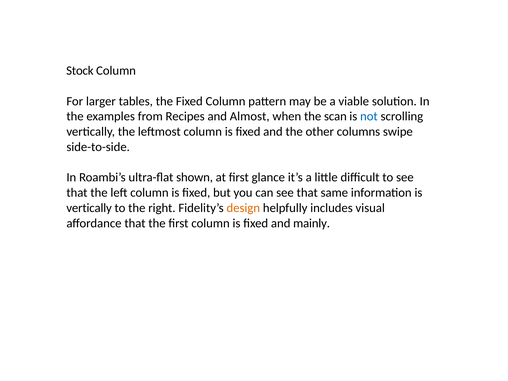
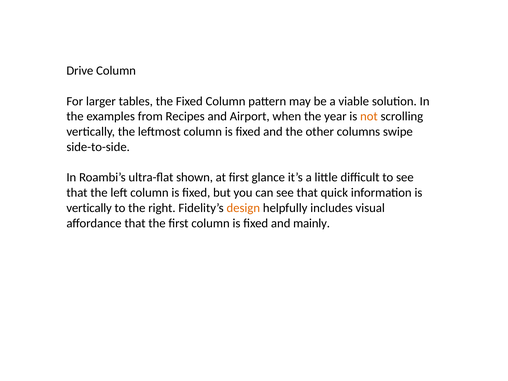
Stock: Stock -> Drive (80, 71)
Almost: Almost -> Airport (250, 116)
scan: scan -> year (335, 116)
not colour: blue -> orange (369, 116)
same: same -> quick (334, 193)
